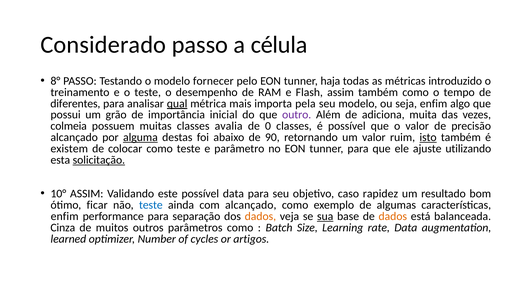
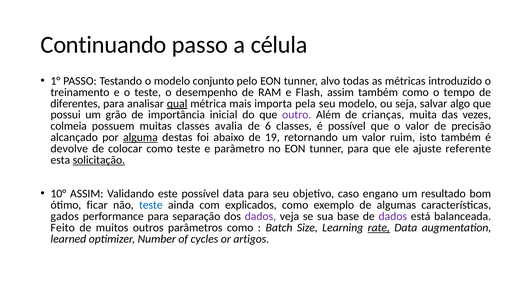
Considerado: Considerado -> Continuando (104, 45)
8°: 8° -> 1° (55, 81)
fornecer: fornecer -> conjunto (213, 81)
haja: haja -> alvo (330, 81)
seja enfim: enfim -> salvar (434, 104)
adiciona: adiciona -> crianças (383, 115)
0: 0 -> 6 (268, 126)
90: 90 -> 19 (272, 138)
isto underline: present -> none (428, 138)
existem: existem -> devolve (69, 149)
utilizando: utilizando -> referente (468, 149)
rapidez: rapidez -> engano (380, 194)
com alcançado: alcançado -> explicados (251, 205)
enfim: enfim -> gados (65, 217)
dados colour: orange -> purple (260, 217)
sua underline: present -> none (325, 217)
dados colour: orange -> purple (393, 217)
Cinza: Cinza -> Feito (63, 228)
rate underline: none -> present (379, 228)
